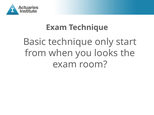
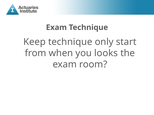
Basic: Basic -> Keep (35, 42)
